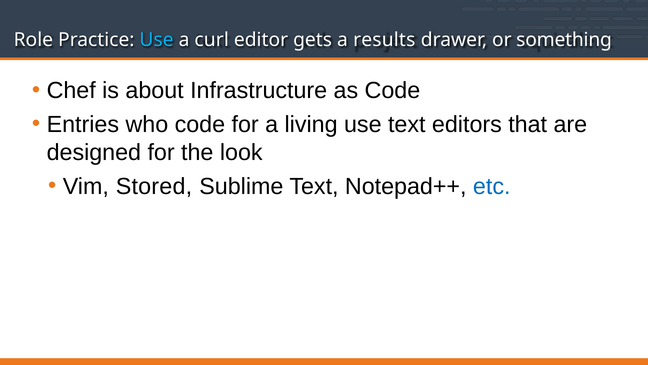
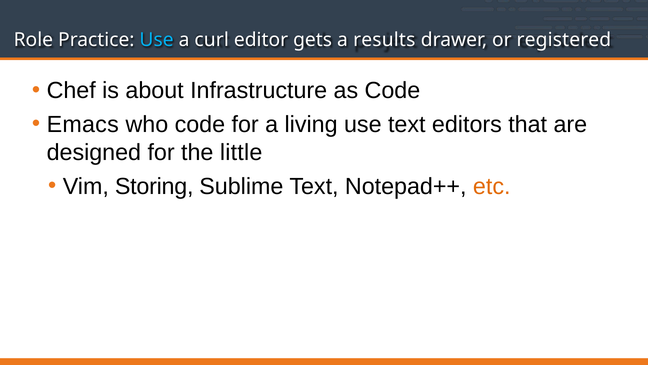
something: something -> registered (564, 40)
Entries: Entries -> Emacs (83, 124)
look: look -> little (241, 152)
Stored: Stored -> Storing (154, 186)
etc colour: blue -> orange (492, 186)
